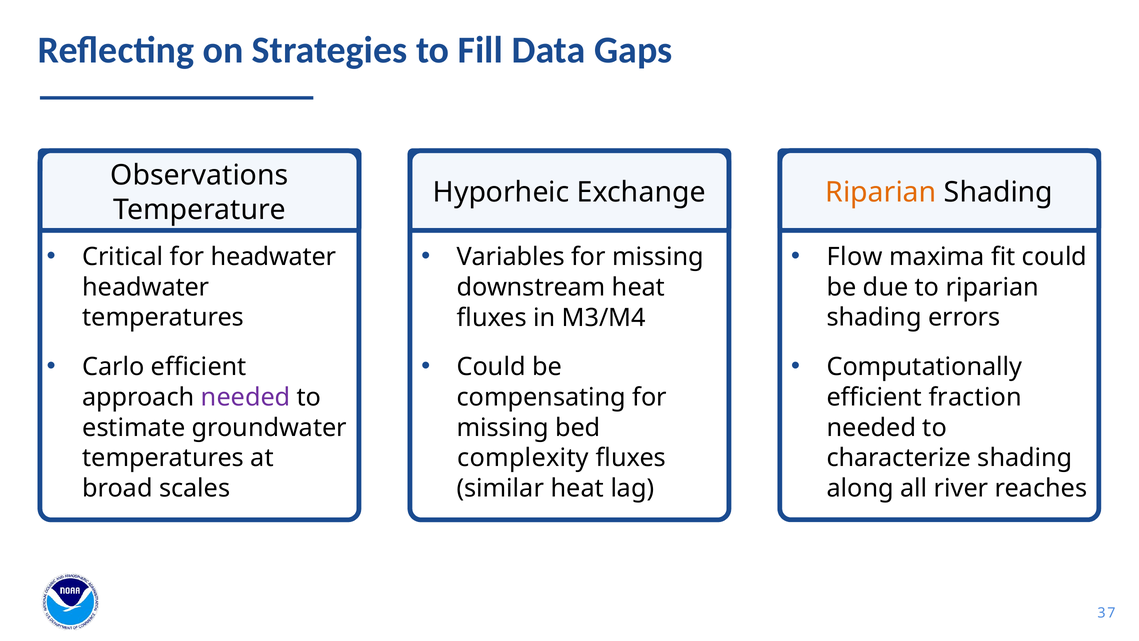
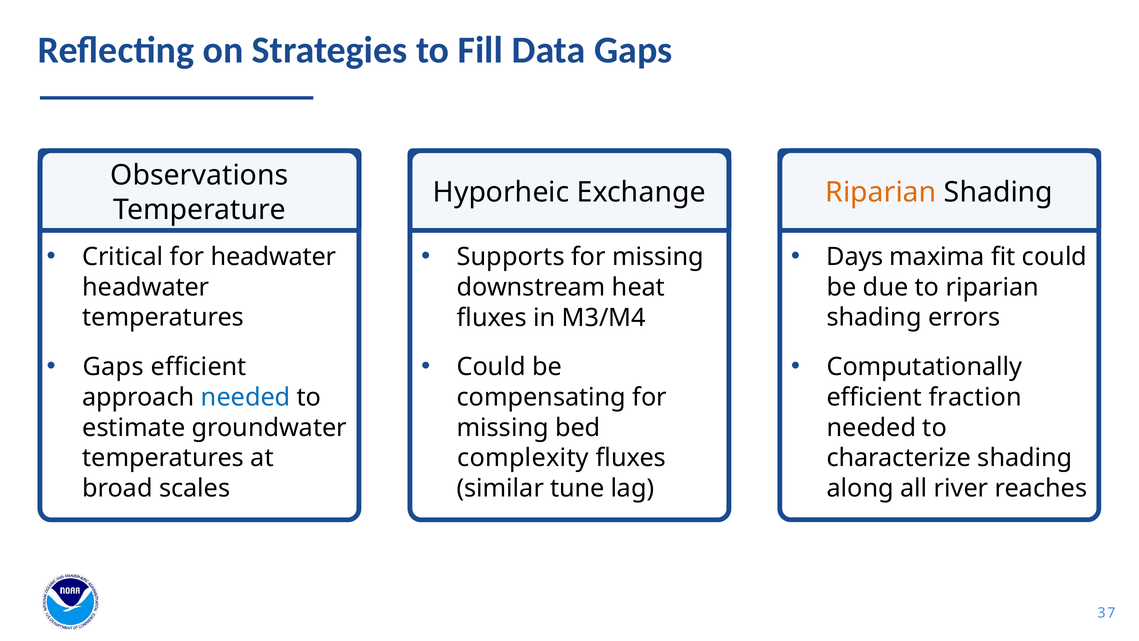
Flow: Flow -> Days (855, 257)
Variables: Variables -> Supports (511, 257)
Carlo: Carlo -> Gaps (113, 367)
needed colour: purple -> blue (246, 397)
similar heat: heat -> tune (577, 488)
